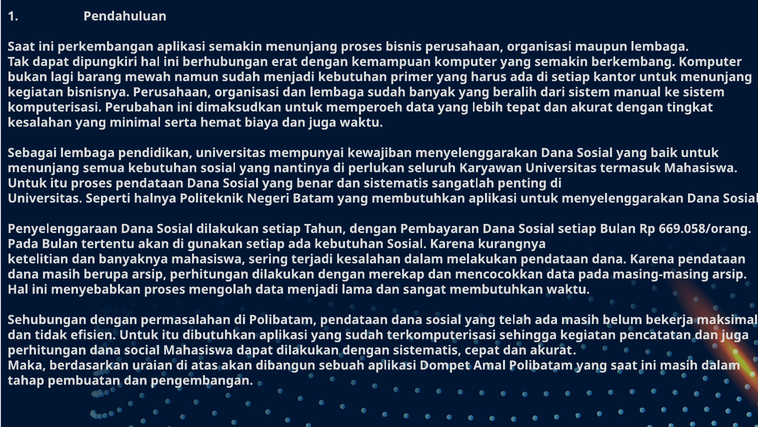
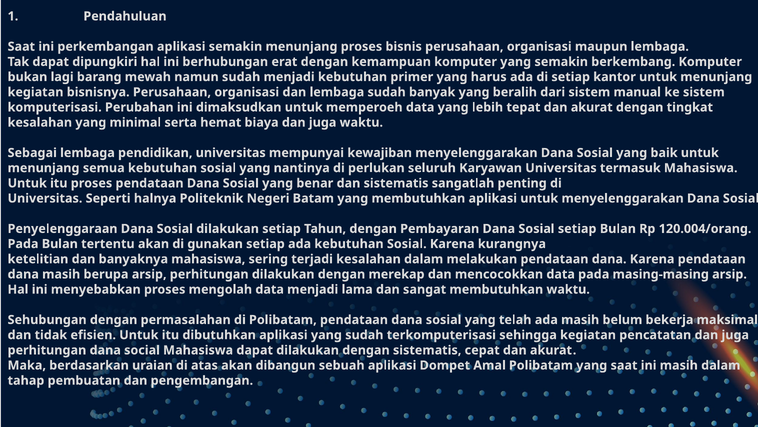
669.058/orang: 669.058/orang -> 120.004/orang (705, 228)
